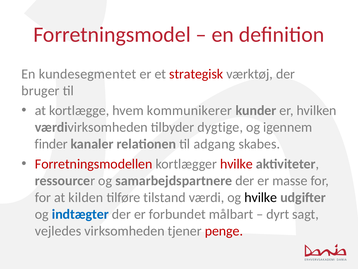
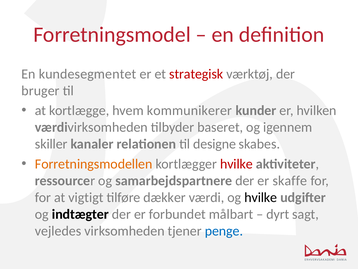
dygtige: dygtige -> baseret (220, 127)
finder: finder -> skiller (51, 144)
adgang: adgang -> designe (215, 144)
Forretningsmodellen colour: red -> orange (94, 164)
masse: masse -> skaffe (290, 180)
kilden: kilden -> vigtigt (86, 197)
tilstand: tilstand -> dækker (165, 197)
indtægter colour: blue -> black (80, 214)
penge colour: red -> blue (224, 231)
